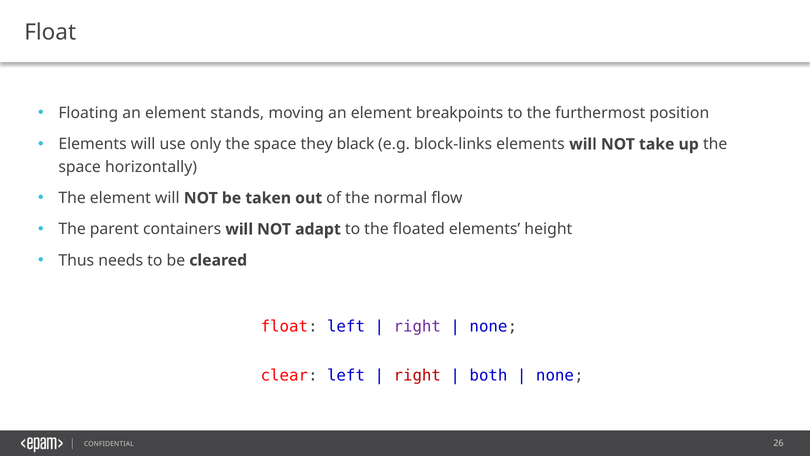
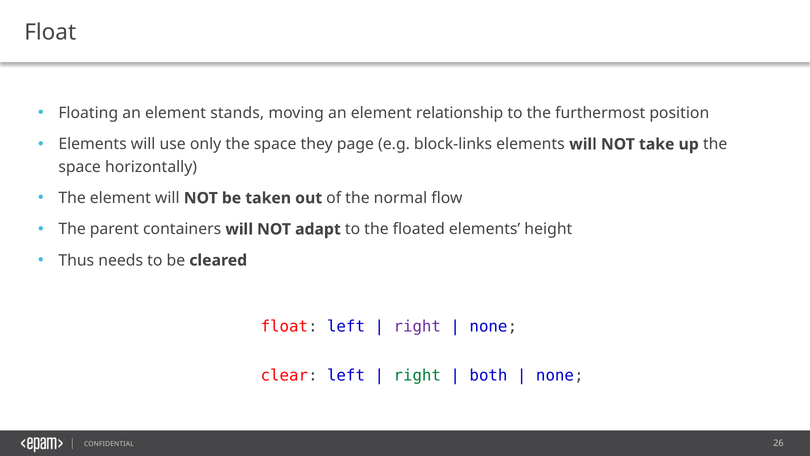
breakpoints: breakpoints -> relationship (460, 113)
black: black -> page (355, 144)
right colour: red -> green (417, 375)
